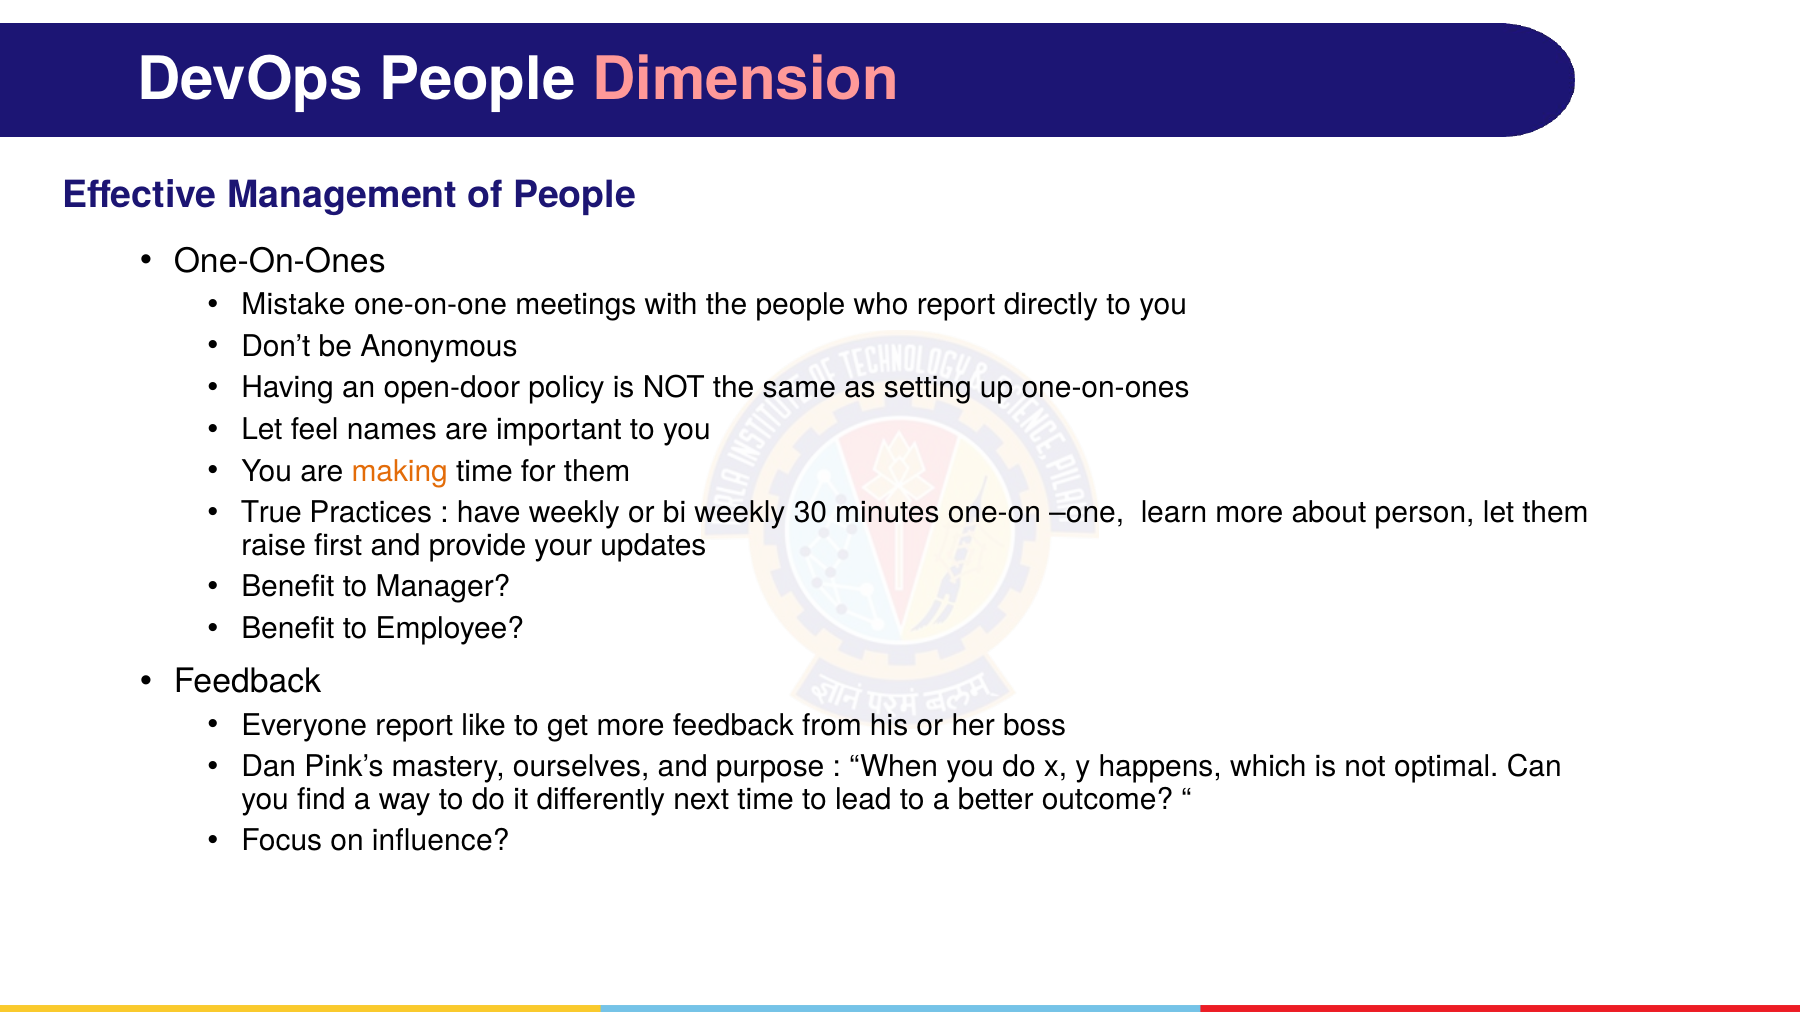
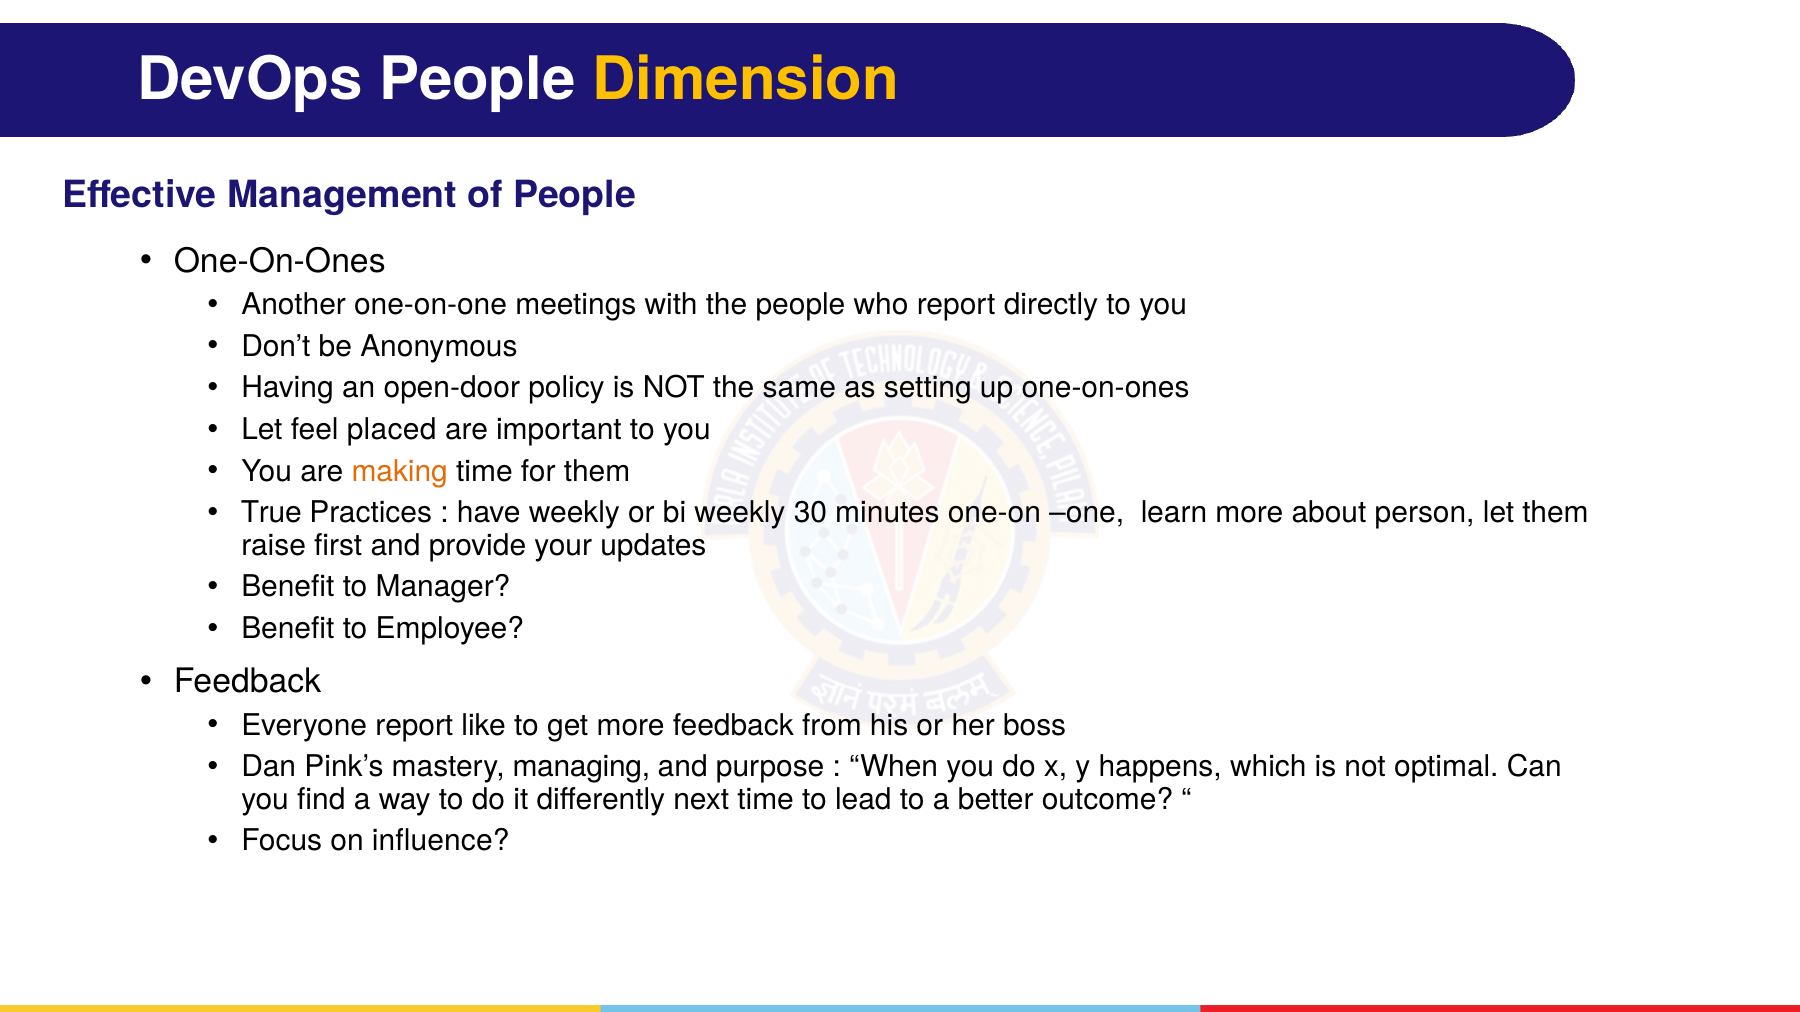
Dimension colour: pink -> yellow (746, 80)
Mistake: Mistake -> Another (294, 305)
names: names -> placed (392, 430)
ourselves: ourselves -> managing (581, 767)
